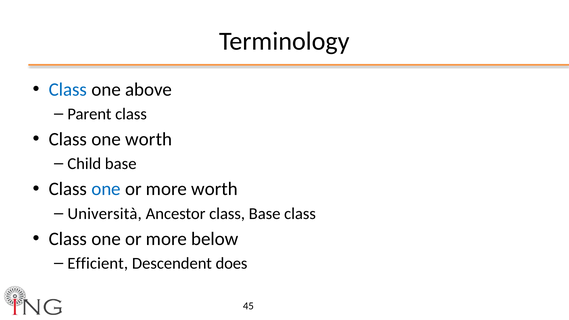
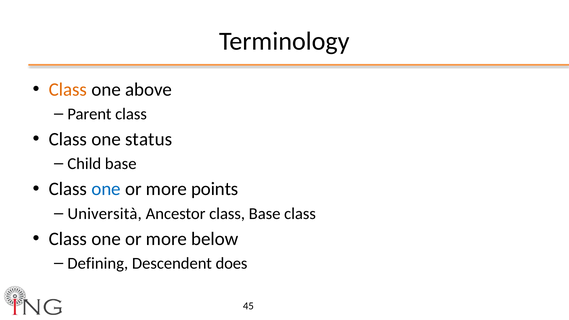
Class colour: blue -> orange (68, 90)
one worth: worth -> status (149, 139)
more worth: worth -> points (215, 189)
Efficient: Efficient -> Defining (98, 263)
